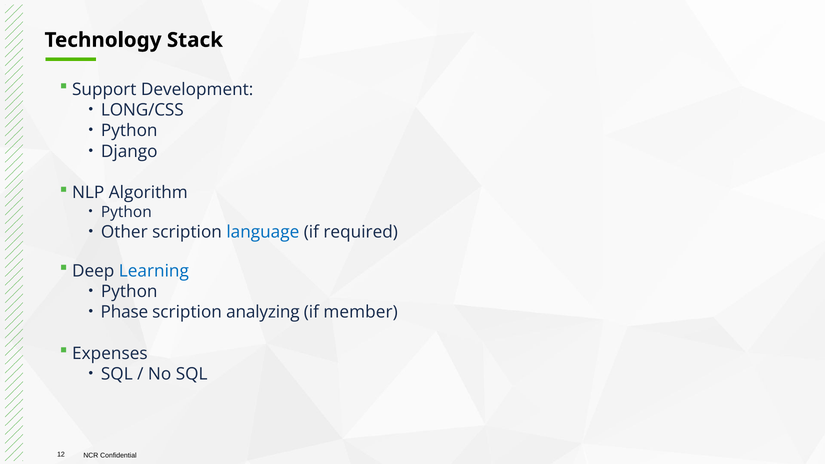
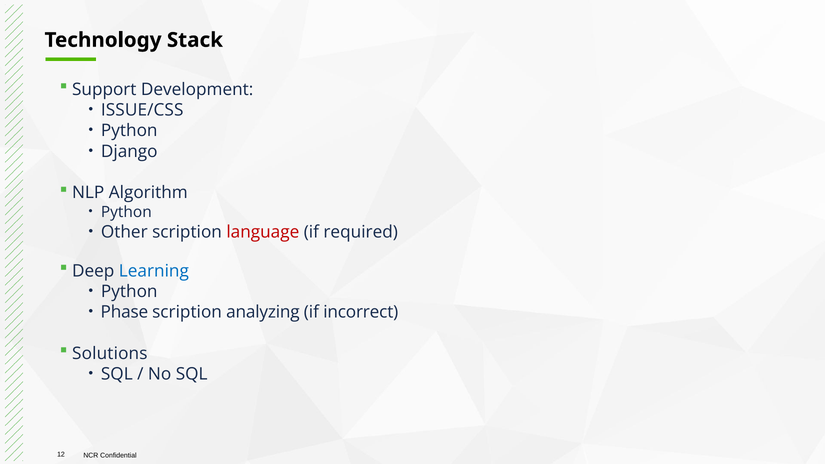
LONG/CSS: LONG/CSS -> ISSUE/CSS (142, 110)
language colour: blue -> red (263, 232)
member: member -> incorrect (361, 312)
Expenses: Expenses -> Solutions (110, 354)
